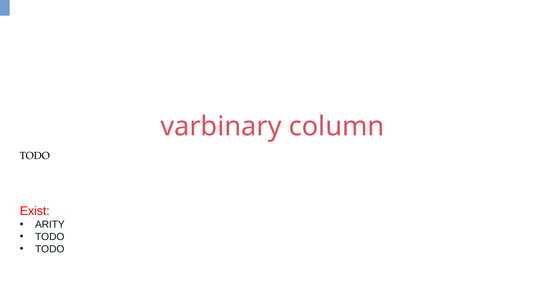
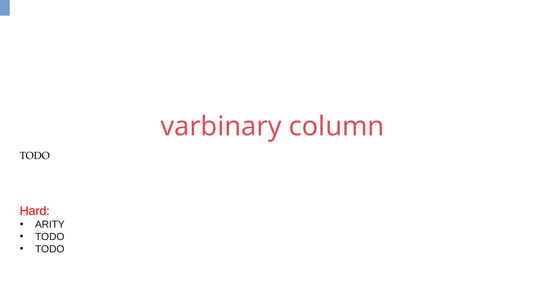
Exist: Exist -> Hard (35, 211)
